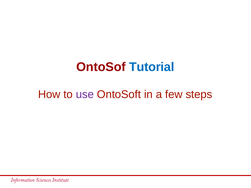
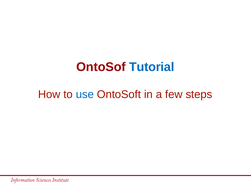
use colour: purple -> blue (85, 95)
